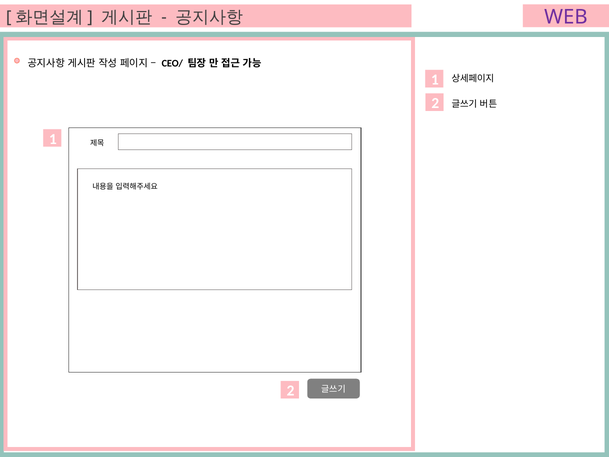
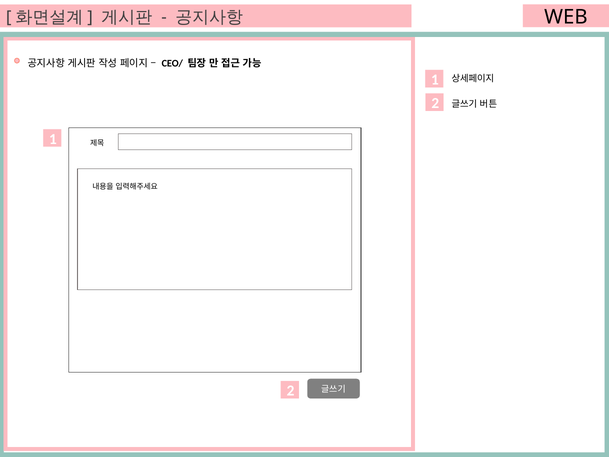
WEB colour: purple -> black (566, 17)
